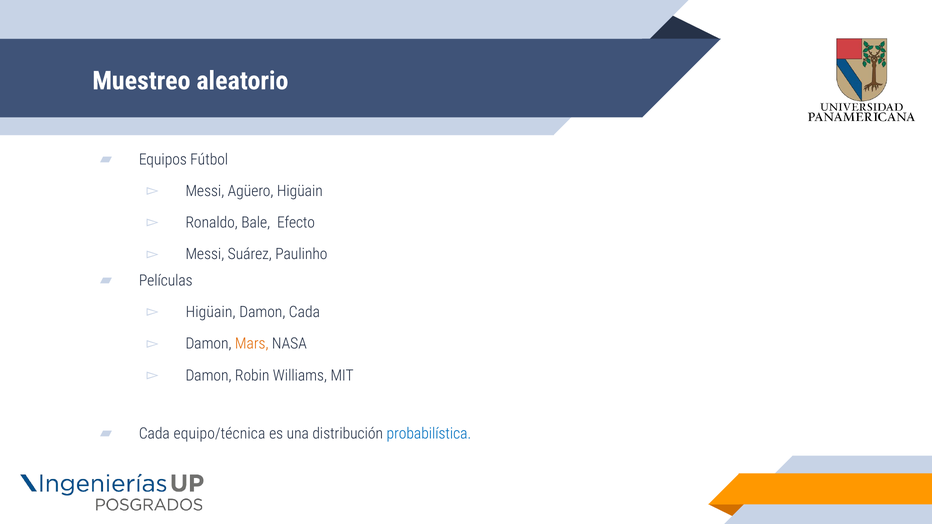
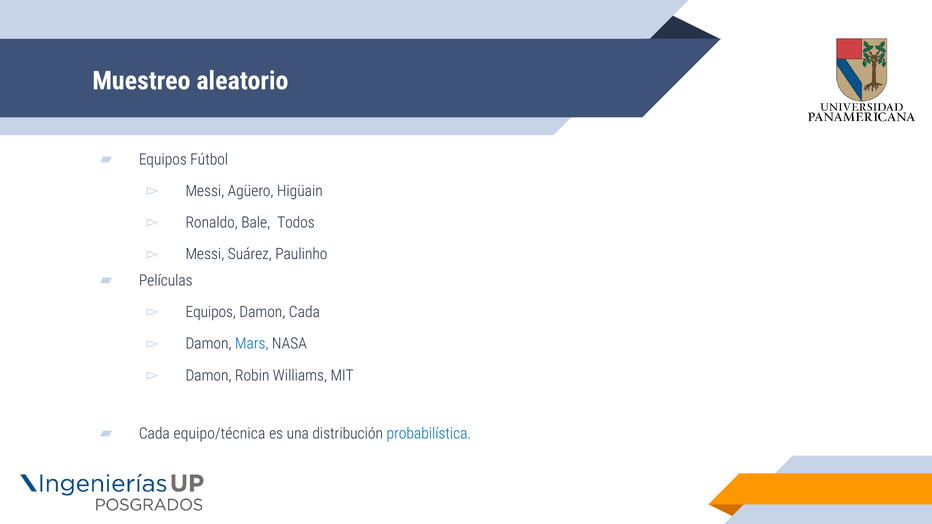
Efecto: Efecto -> Todos (296, 223)
Higüain: Higüain -> Equipos (211, 312)
Mars colour: orange -> blue (252, 344)
